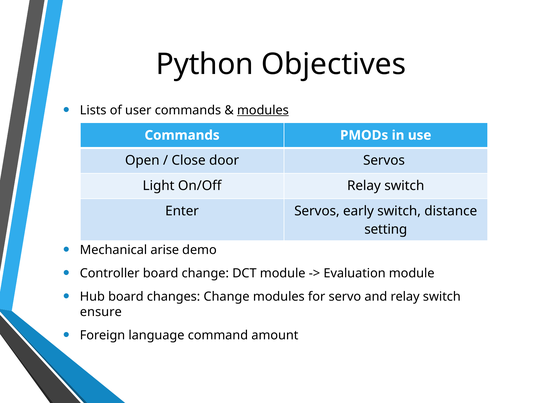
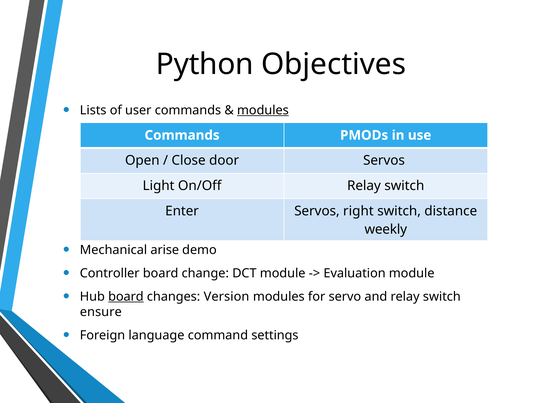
early: early -> right (358, 211)
setting: setting -> weekly (386, 229)
board underline: none -> present (126, 296)
changes Change: Change -> Version (227, 296)
amount: amount -> settings (275, 335)
